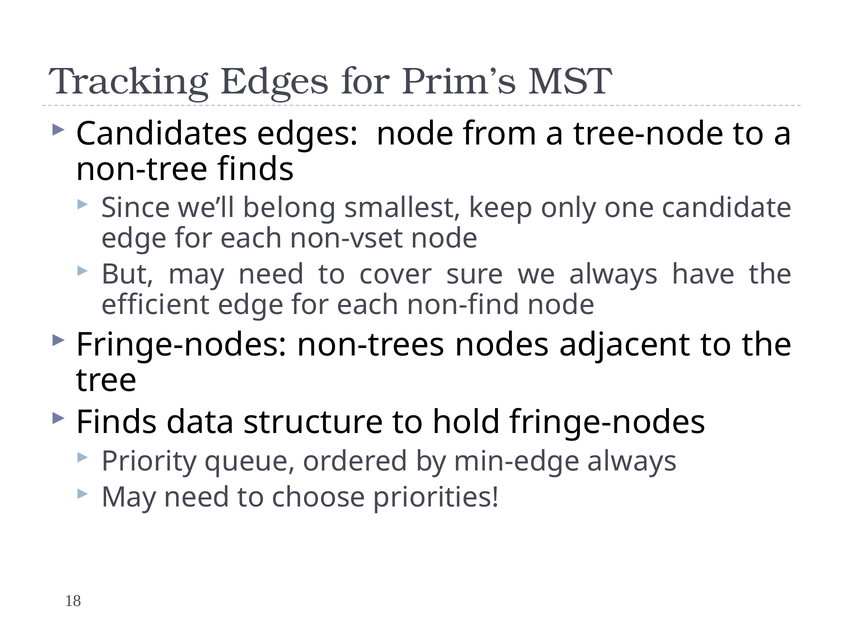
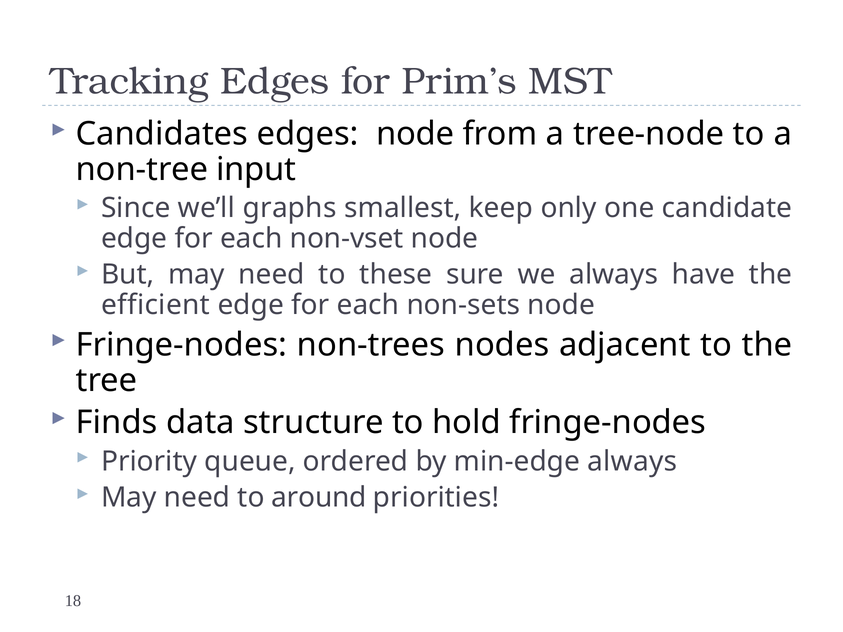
non-tree finds: finds -> input (256, 169)
belong: belong -> graphs (290, 208)
cover: cover -> these (396, 275)
non-find: non-find -> non-sets (463, 305)
choose: choose -> around (319, 498)
